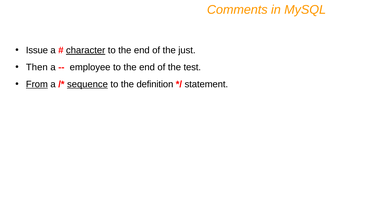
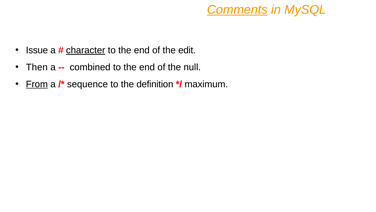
Comments underline: none -> present (237, 10)
just: just -> edit (187, 50)
employee: employee -> combined (90, 67)
test: test -> null (192, 67)
sequence underline: present -> none (87, 84)
statement: statement -> maximum (206, 84)
